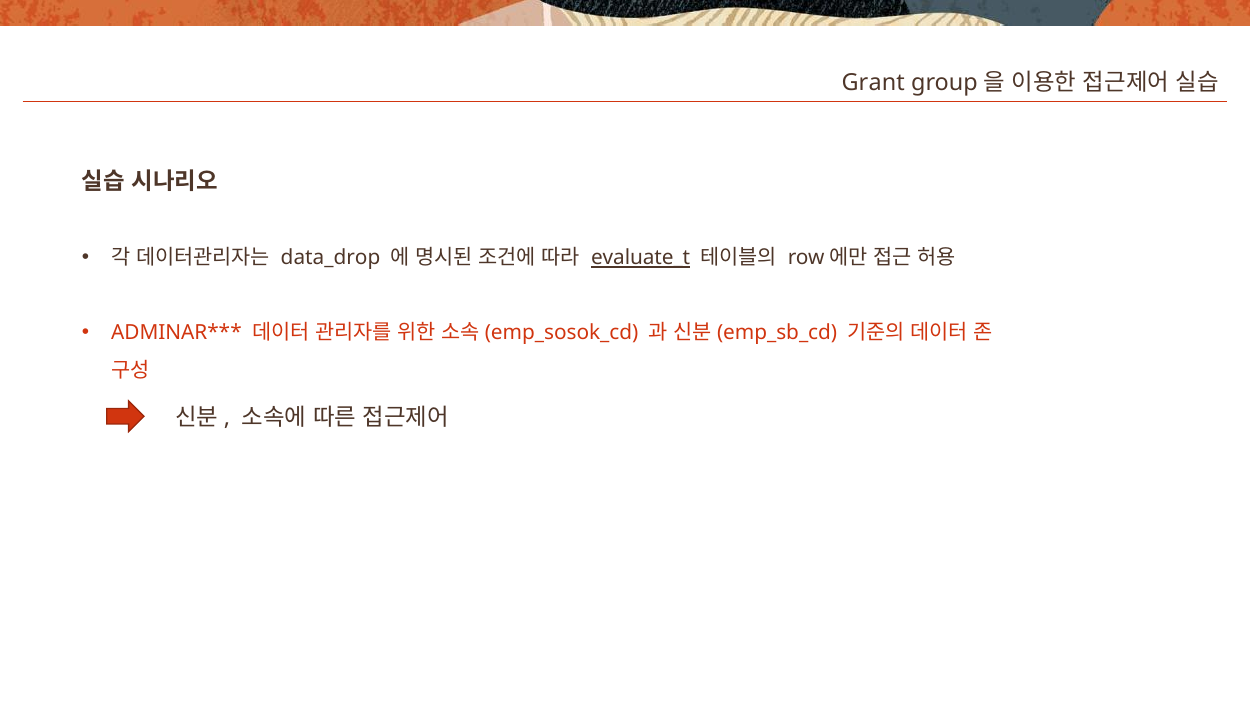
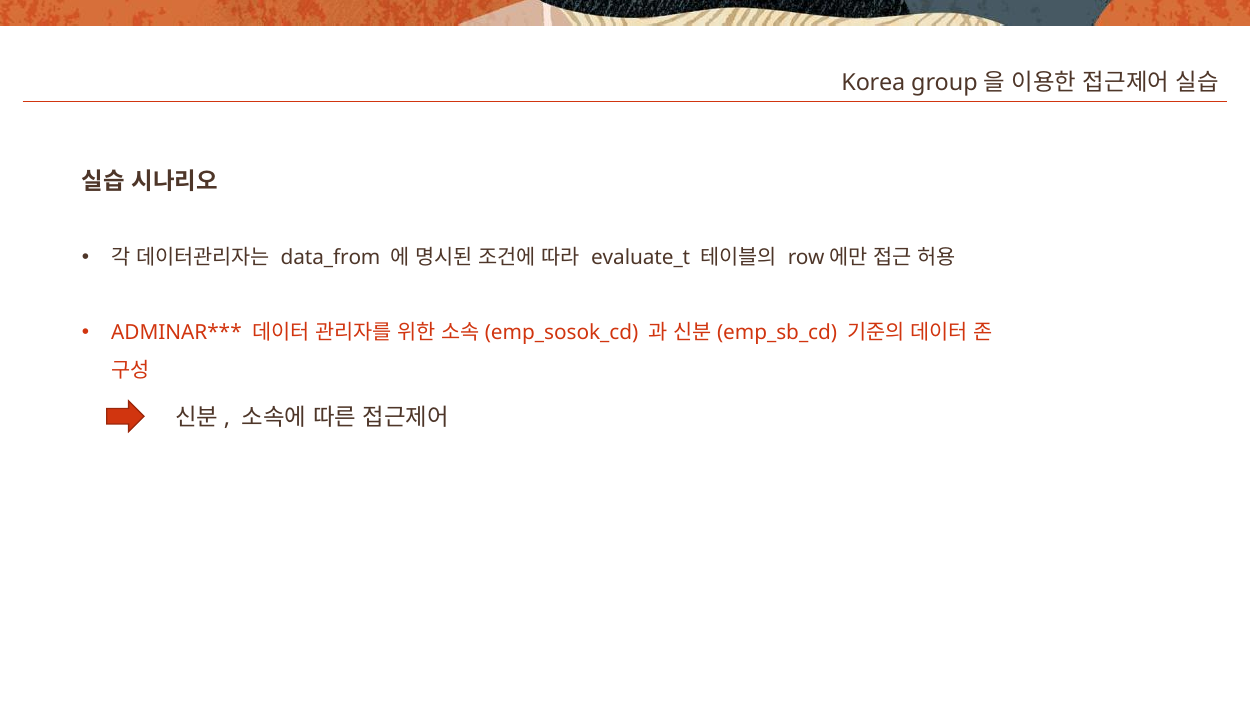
Grant: Grant -> Korea (873, 83)
data_drop: data_drop -> data_from (331, 258)
evaluate_t underline: present -> none (641, 258)
